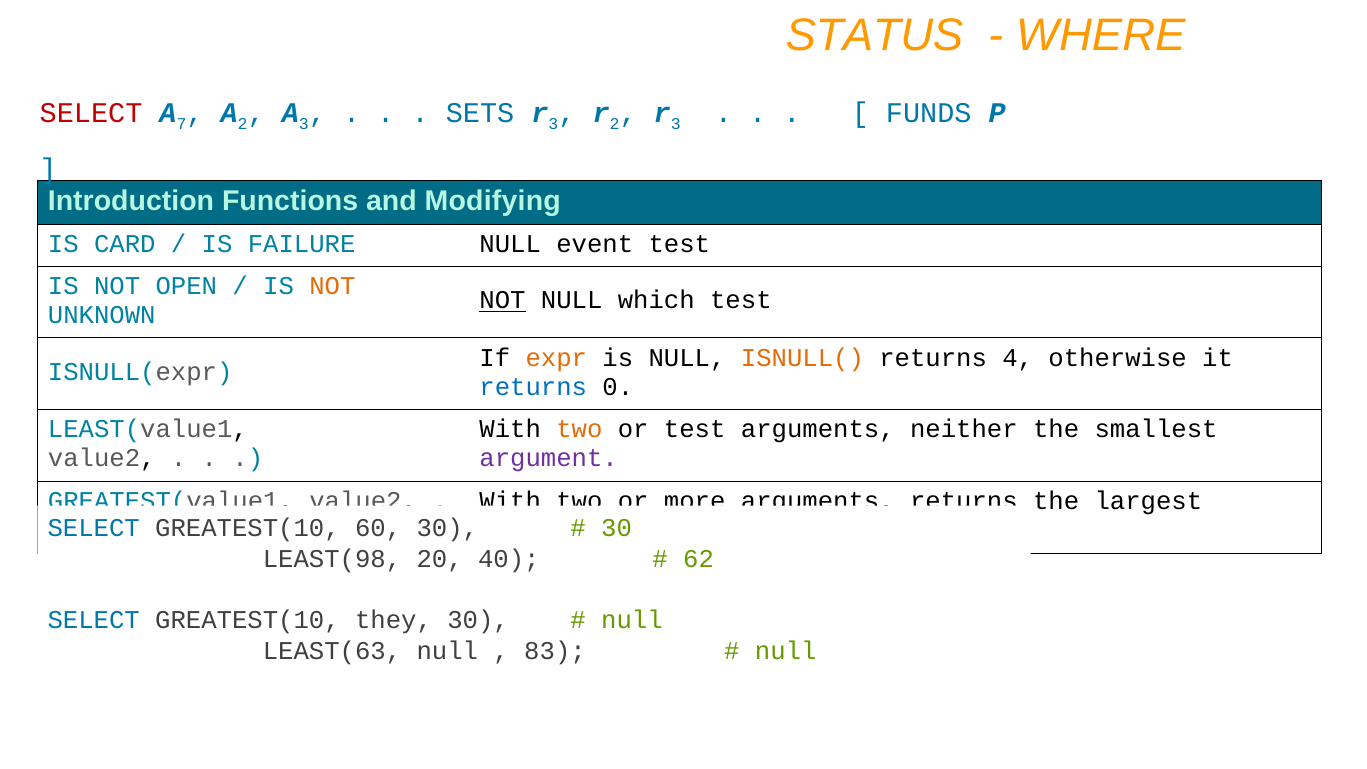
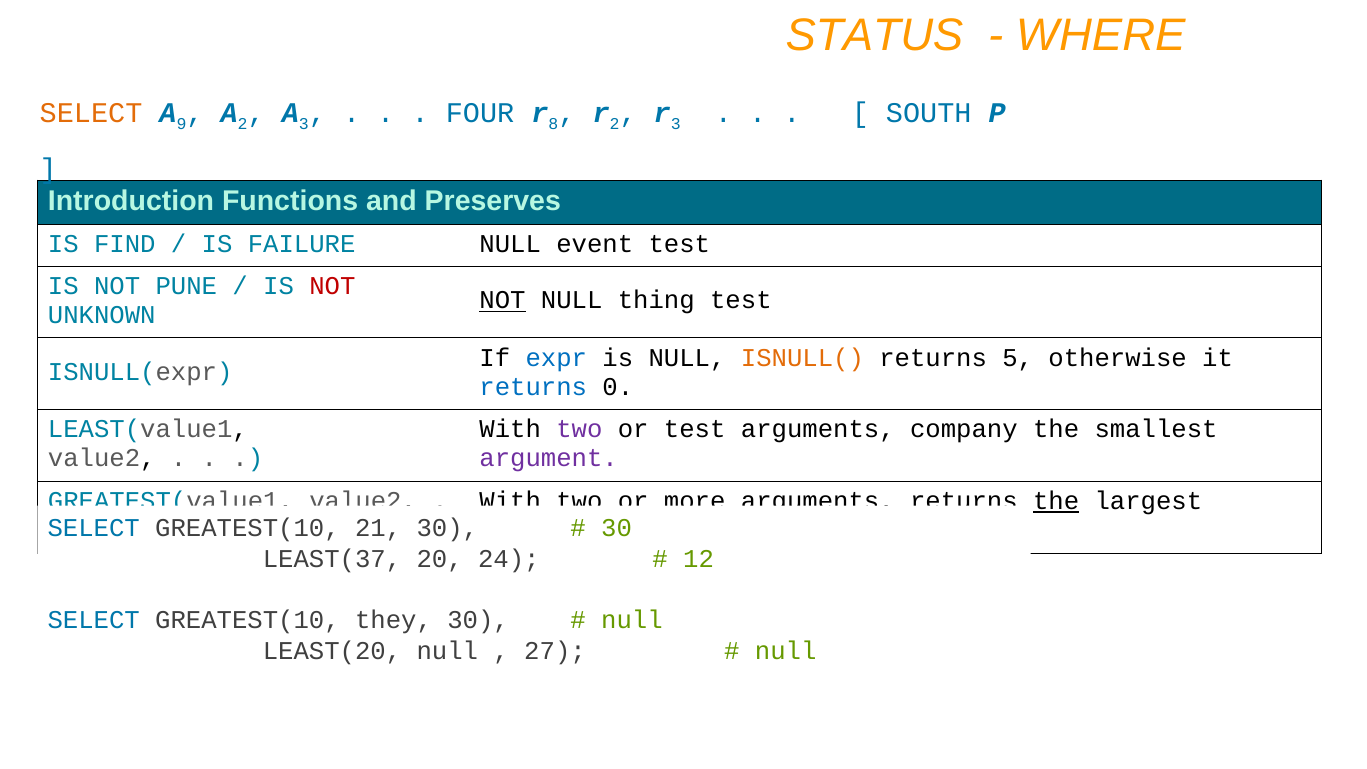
SELECT colour: red -> orange (91, 113)
7: 7 -> 9 (181, 124)
SETS: SETS -> FOUR (480, 113)
3: 3 -> 8 (553, 124)
FUNDS: FUNDS -> SOUTH (929, 113)
Modifying: Modifying -> Preserves (493, 201)
CARD: CARD -> FIND (125, 244)
OPEN: OPEN -> PUNE (186, 286)
NOT colour: orange -> red (332, 286)
which: which -> thing (656, 300)
expr colour: orange -> blue (556, 358)
4: 4 -> 5 (1018, 358)
two colour: orange -> purple (579, 429)
neither: neither -> company (964, 429)
the underline: none -> present (1056, 501)
60: 60 -> 21 (378, 528)
LEAST(98: LEAST(98 -> LEAST(37 (332, 558)
40: 40 -> 24 (509, 558)
62: 62 -> 12 (699, 558)
LEAST(63: LEAST(63 -> LEAST(20 (332, 651)
83: 83 -> 27 (555, 651)
